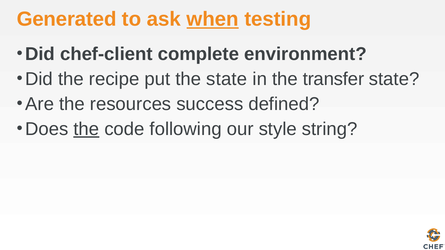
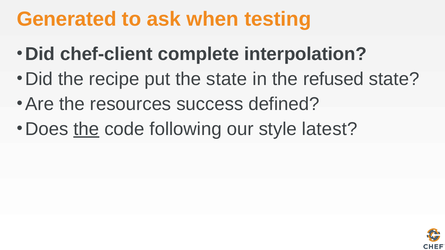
when underline: present -> none (213, 19)
environment: environment -> interpolation (305, 54)
transfer: transfer -> refused (333, 79)
string: string -> latest (330, 129)
